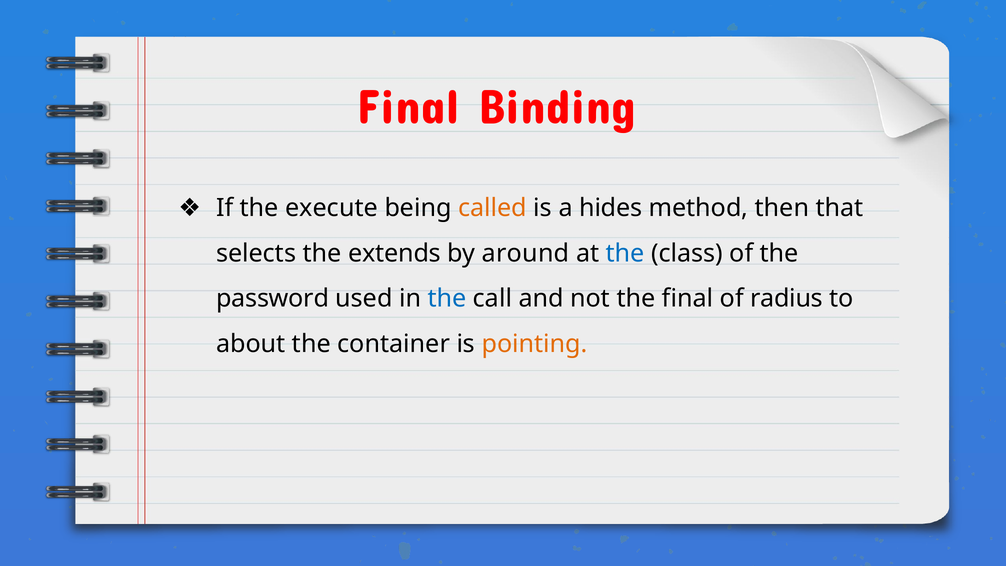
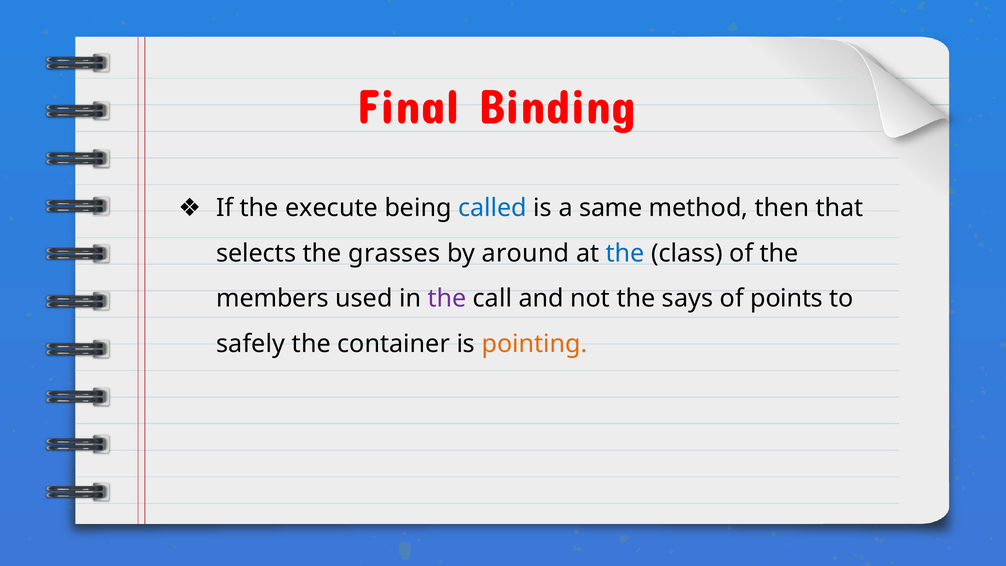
called colour: orange -> blue (493, 208)
hides: hides -> same (611, 208)
extends: extends -> grasses (394, 253)
password: password -> members (273, 299)
the colour: blue -> purple (447, 299)
the final: final -> says (688, 299)
radius: radius -> points (787, 299)
about: about -> safely (251, 344)
